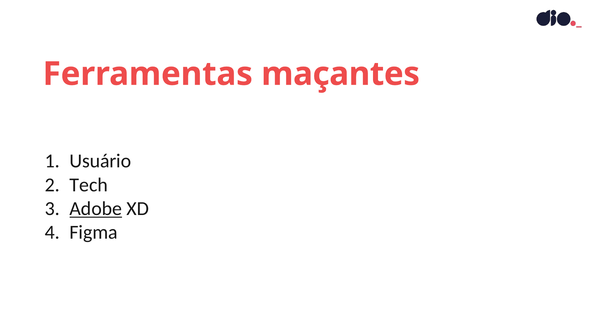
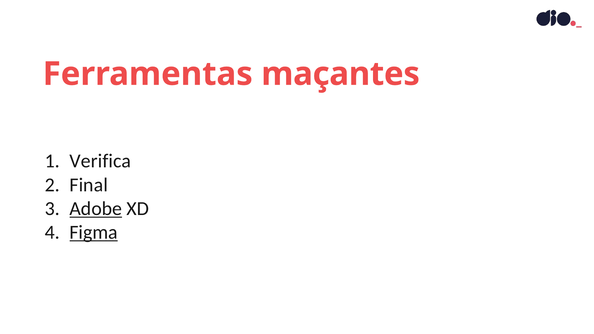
Usuário: Usuário -> Verifica (100, 161)
Tech: Tech -> Final (89, 185)
Figma underline: none -> present (94, 232)
